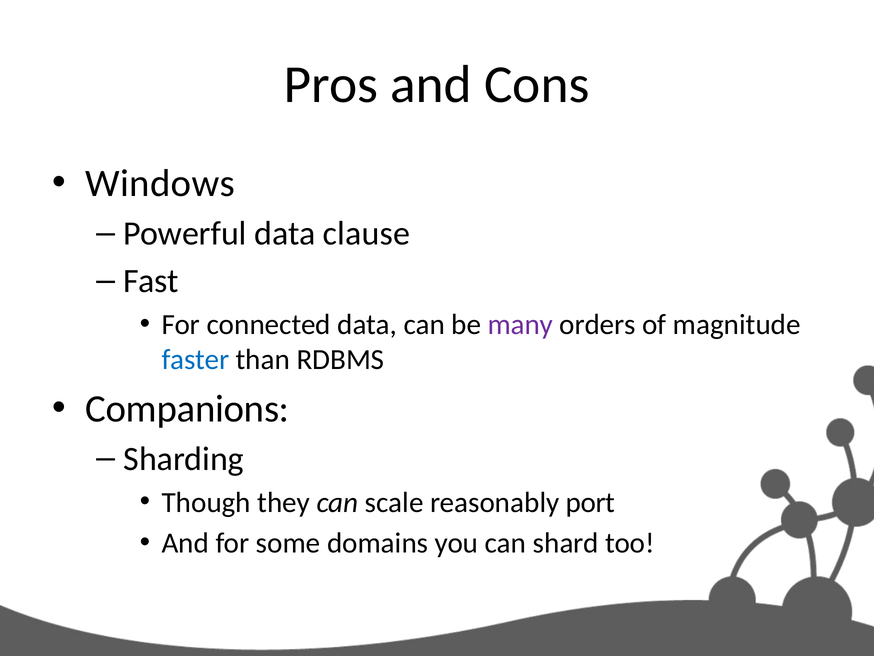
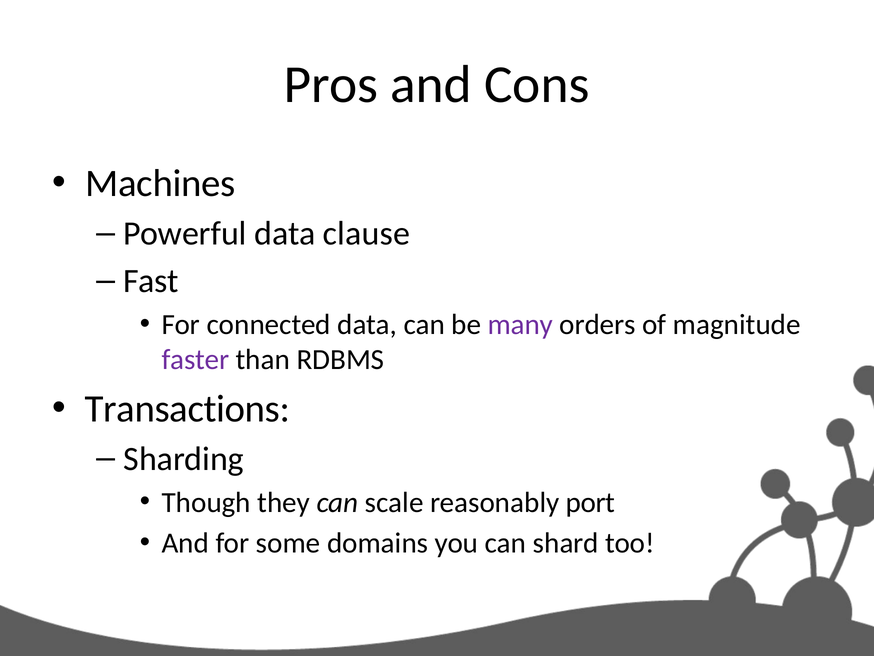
Windows: Windows -> Machines (160, 183)
faster colour: blue -> purple (195, 359)
Companions: Companions -> Transactions (187, 409)
